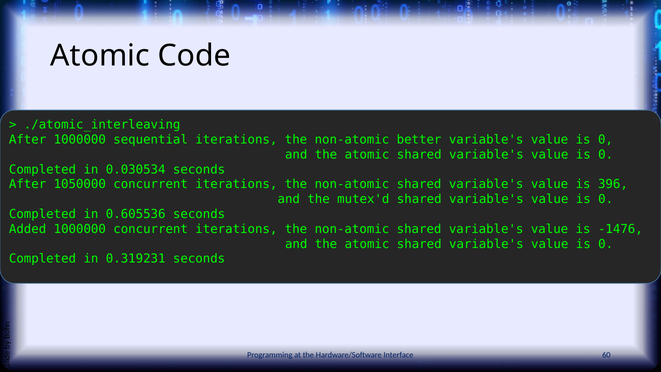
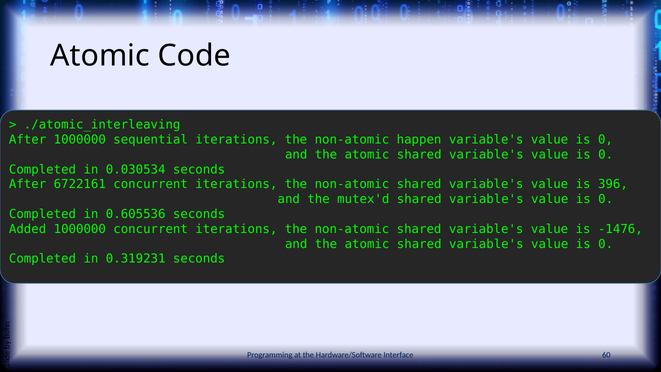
better: better -> happen (419, 140)
1050000: 1050000 -> 6722161 (80, 184)
